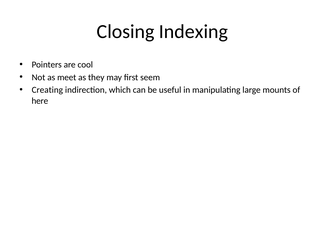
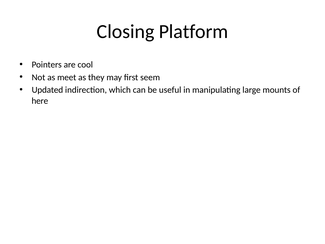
Indexing: Indexing -> Platform (194, 31)
Creating: Creating -> Updated (47, 90)
